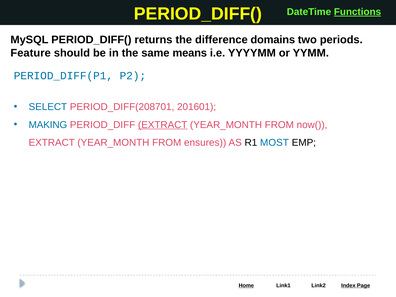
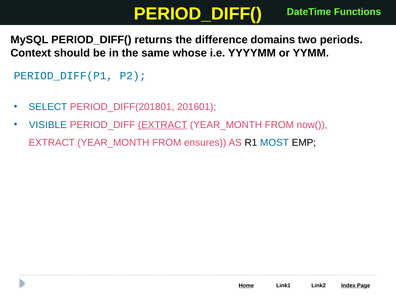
Functions underline: present -> none (357, 12)
Feature: Feature -> Context (31, 53)
means: means -> whose (190, 53)
PERIOD_DIFF(208701: PERIOD_DIFF(208701 -> PERIOD_DIFF(201801 (122, 107)
MAKING: MAKING -> VISIBLE (48, 125)
